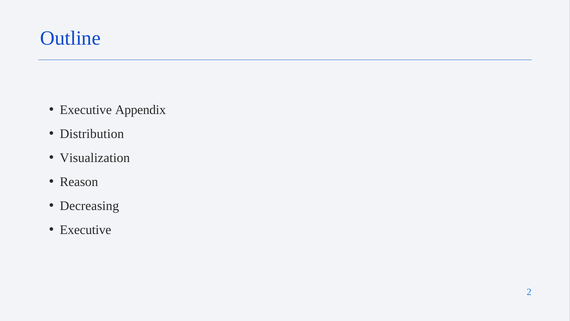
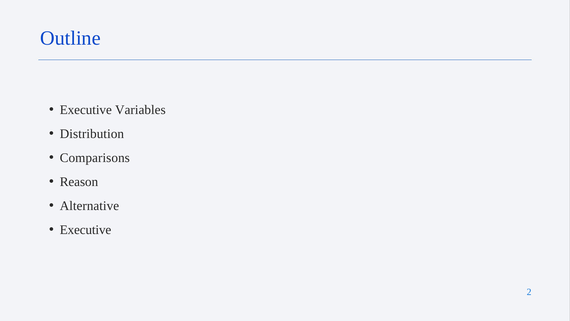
Appendix: Appendix -> Variables (140, 110)
Visualization: Visualization -> Comparisons (95, 158)
Decreasing: Decreasing -> Alternative (89, 206)
